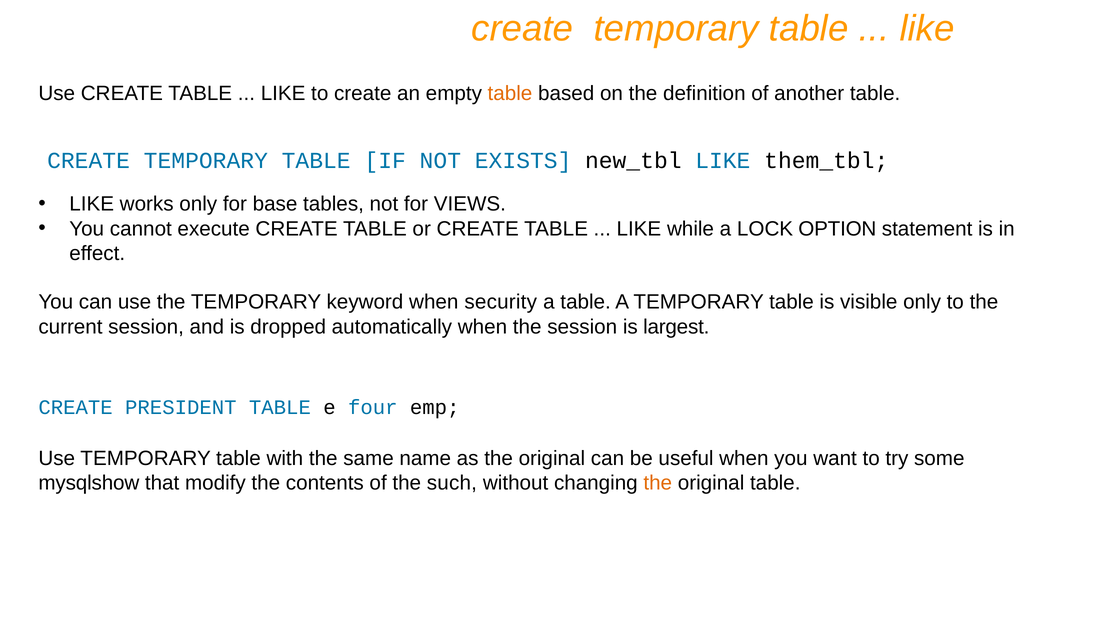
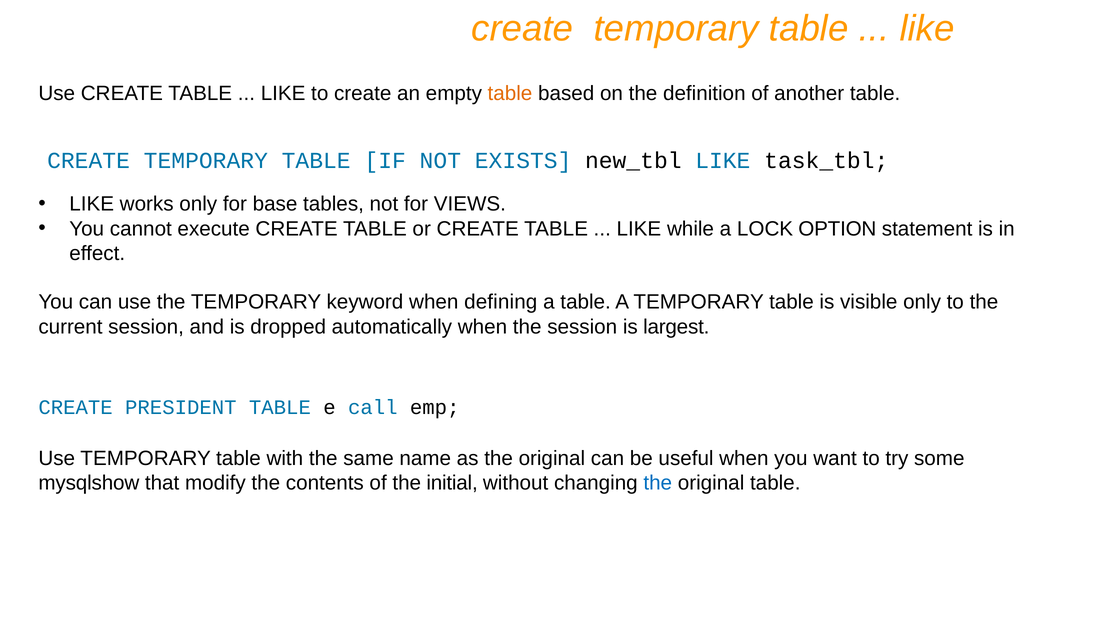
them_tbl: them_tbl -> task_tbl (826, 161)
security: security -> defining (501, 302)
four: four -> call (373, 407)
such: such -> initial (452, 482)
the colour: orange -> blue (658, 482)
